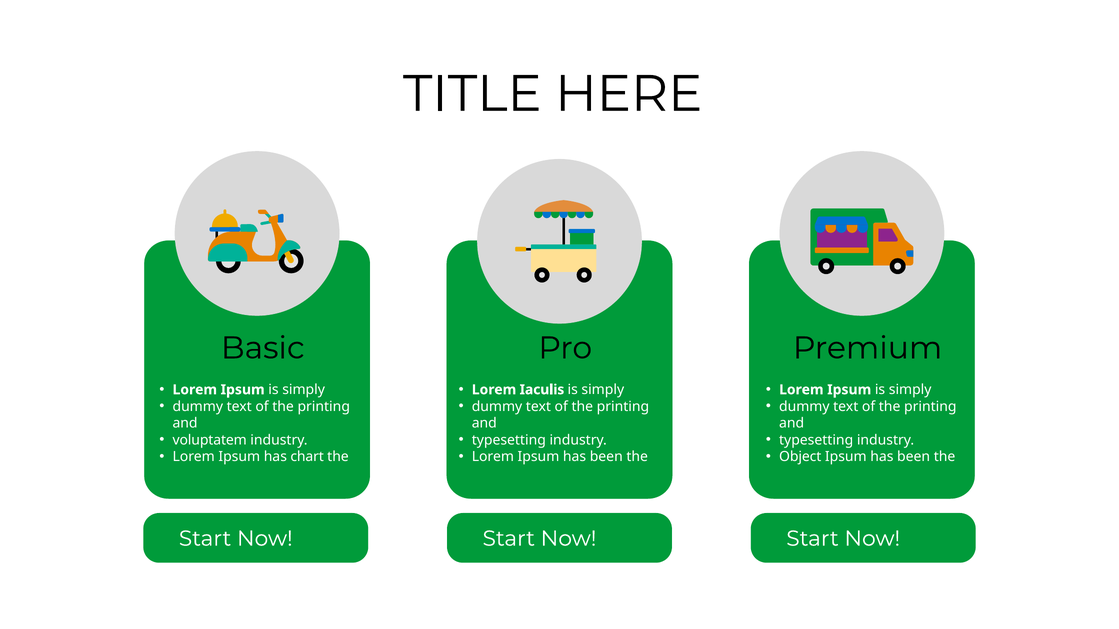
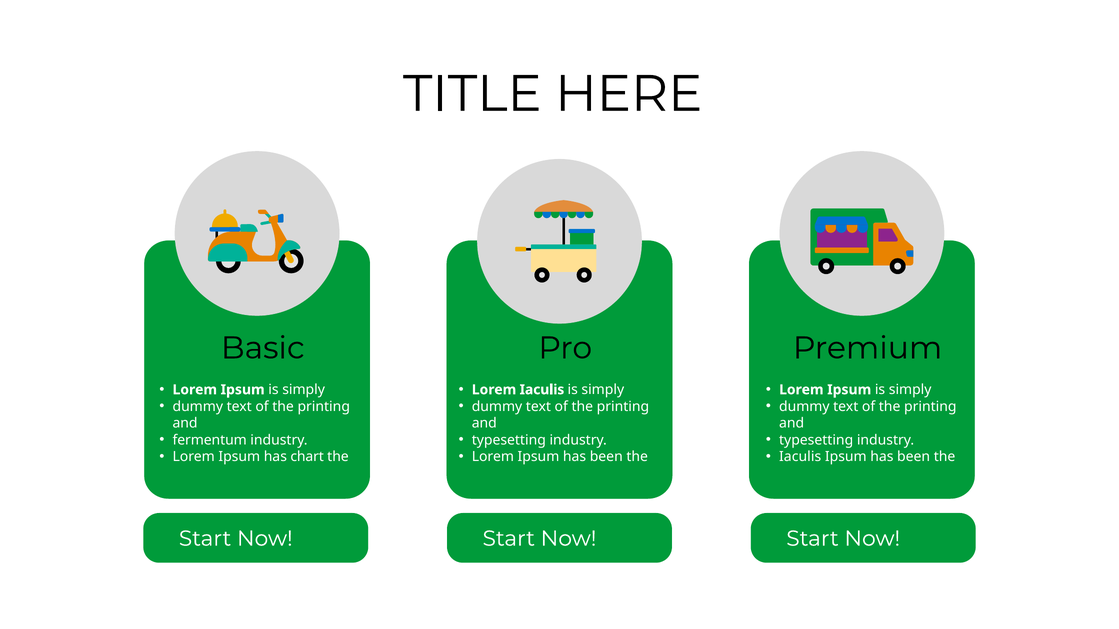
voluptatem: voluptatem -> fermentum (210, 440)
Object: Object -> Iaculis (800, 457)
